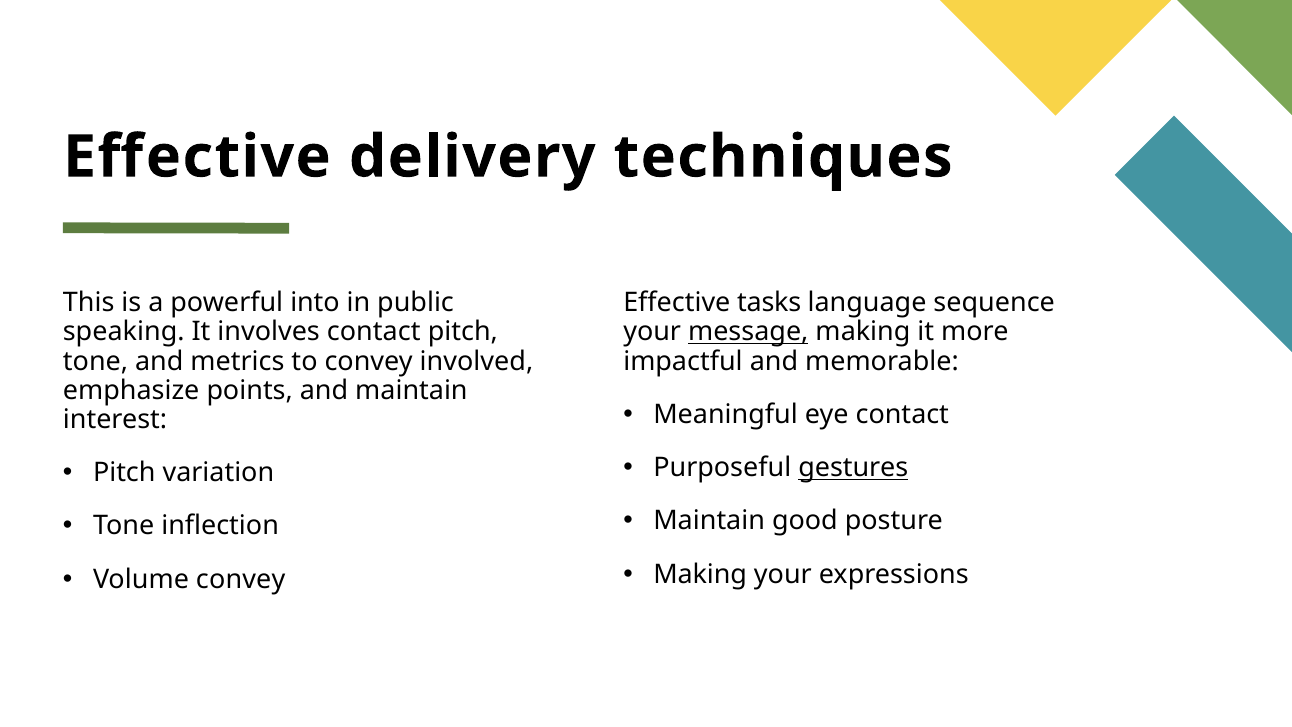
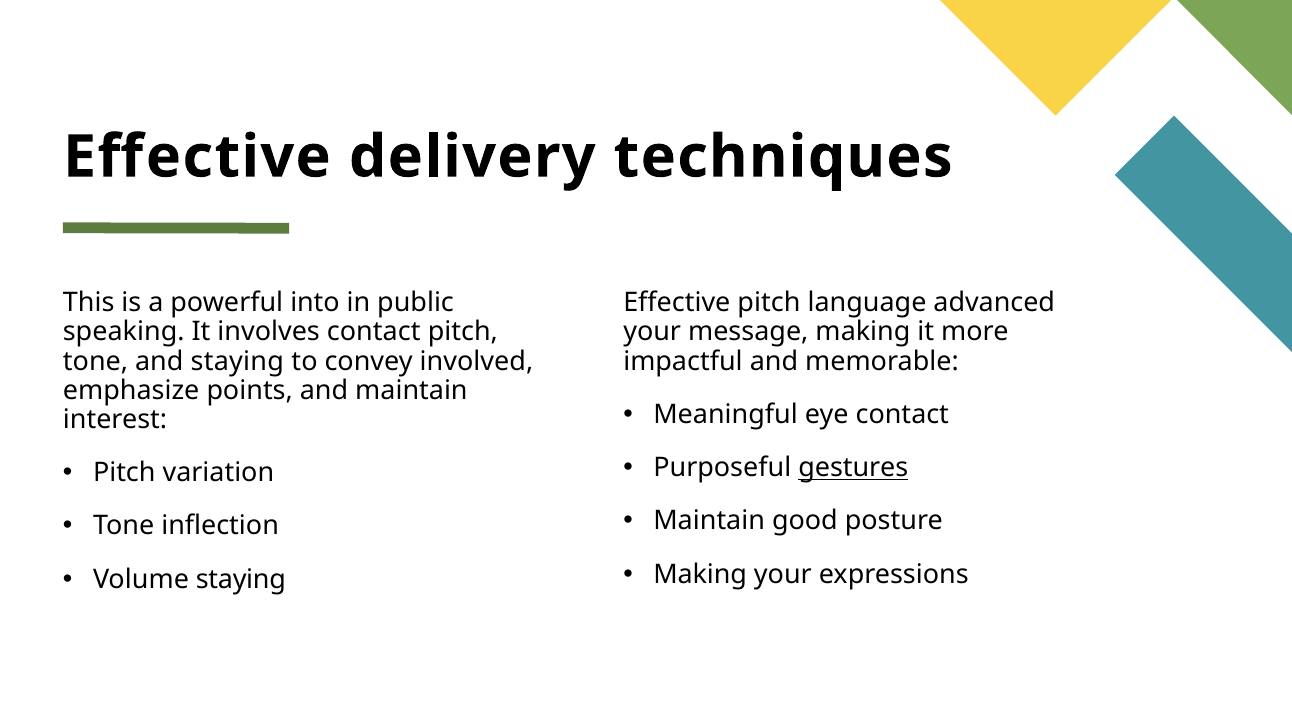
Effective tasks: tasks -> pitch (769, 303)
sequence: sequence -> advanced (994, 303)
message underline: present -> none (748, 332)
and metrics: metrics -> staying (237, 361)
Volume convey: convey -> staying (241, 579)
